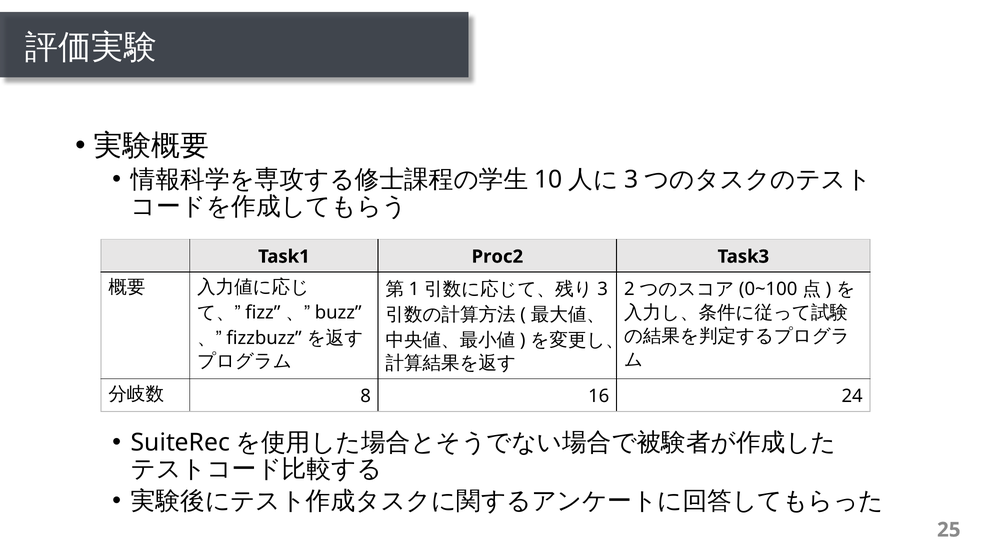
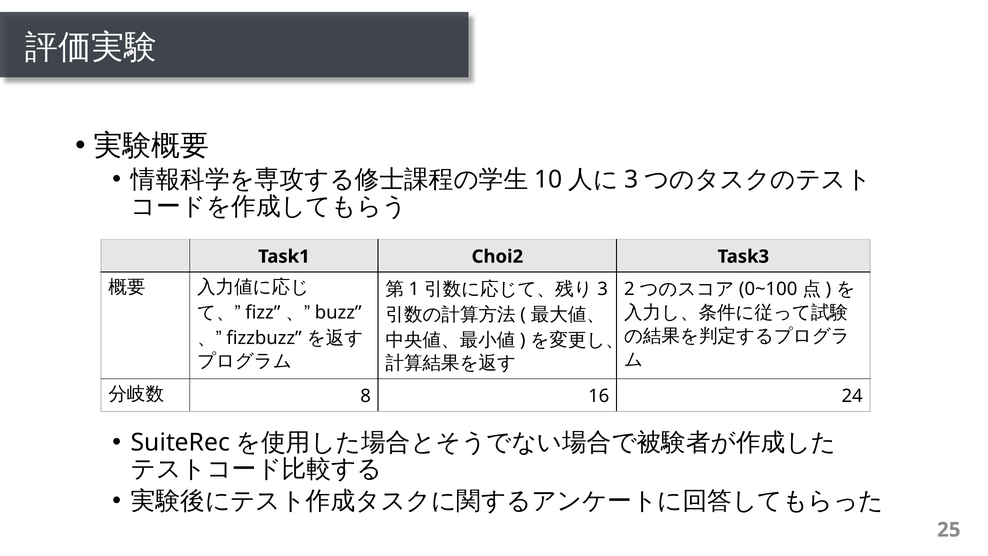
Proc2: Proc2 -> Choi2 (497, 257)
